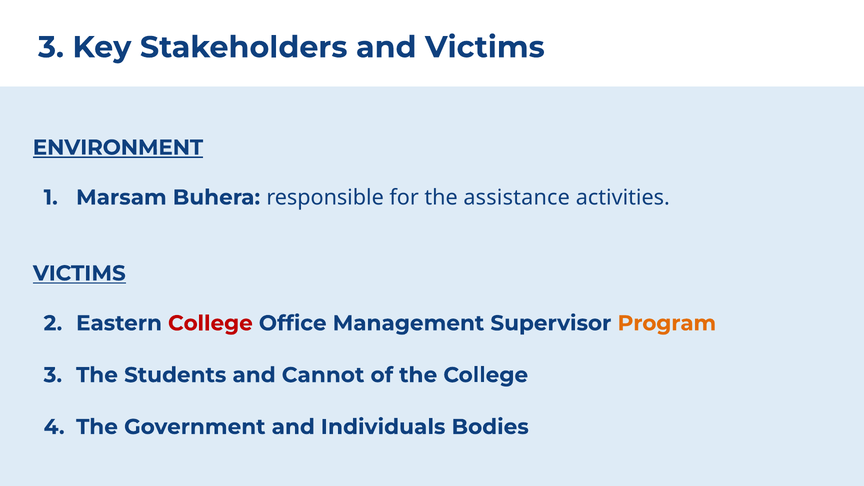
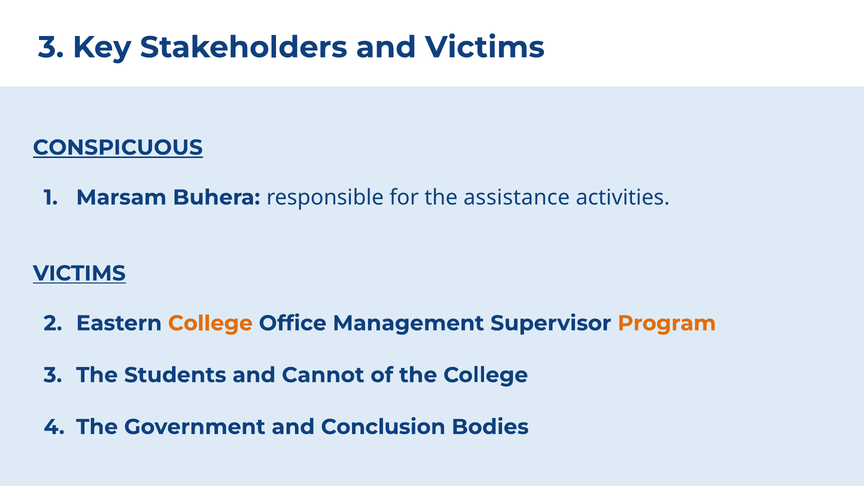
ENVIRONMENT: ENVIRONMENT -> CONSPICUOUS (118, 148)
College colour: red -> orange (210, 323)
Individuals: Individuals -> Conclusion (383, 427)
